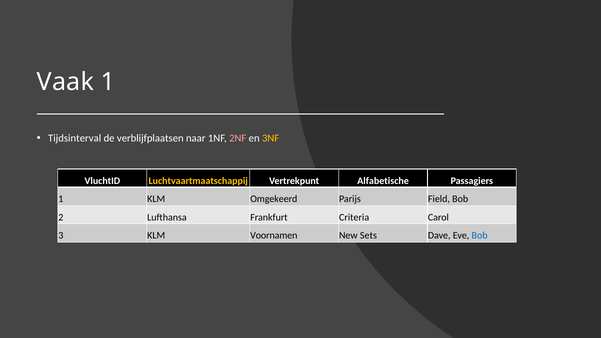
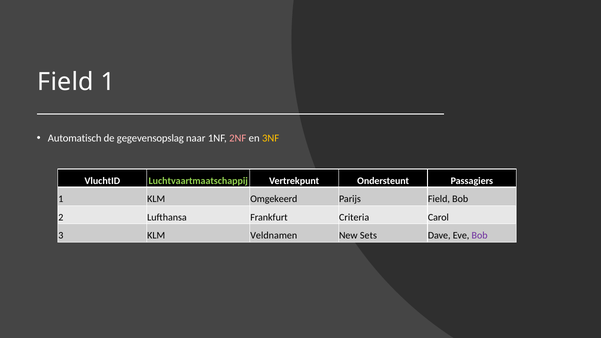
Vaak: Vaak -> Field (66, 82)
Tijdsinterval: Tijdsinterval -> Automatisch (75, 138)
verblijfplaatsen: verblijfplaatsen -> gegevensopslag (150, 138)
Luchtvaartmaatschappij colour: yellow -> light green (198, 181)
Alfabetische: Alfabetische -> Ondersteunt (383, 181)
Voornamen: Voornamen -> Veldnamen (274, 236)
Bob colour: blue -> purple (480, 236)
